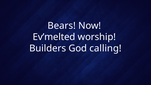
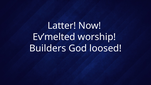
Bears: Bears -> Latter (62, 26)
calling: calling -> loosed (105, 48)
